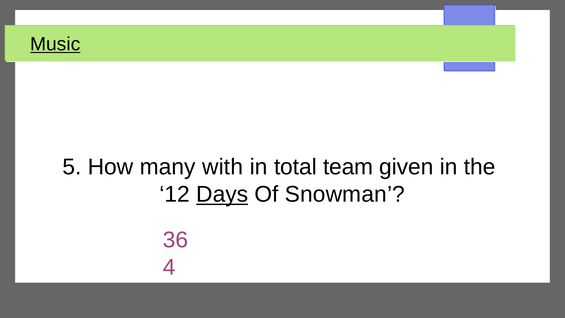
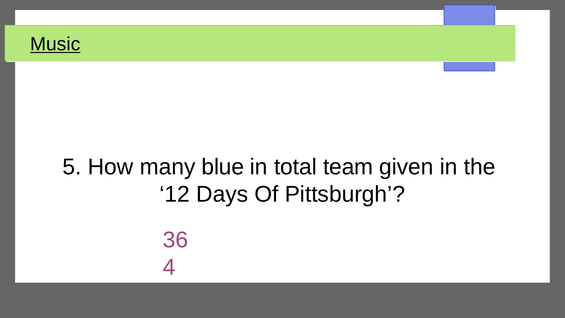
with: with -> blue (223, 167)
Days underline: present -> none (222, 194)
Snowman: Snowman -> Pittsburgh (345, 194)
